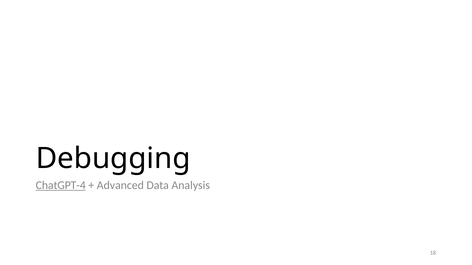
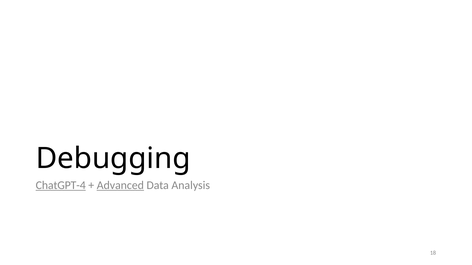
Advanced underline: none -> present (120, 186)
